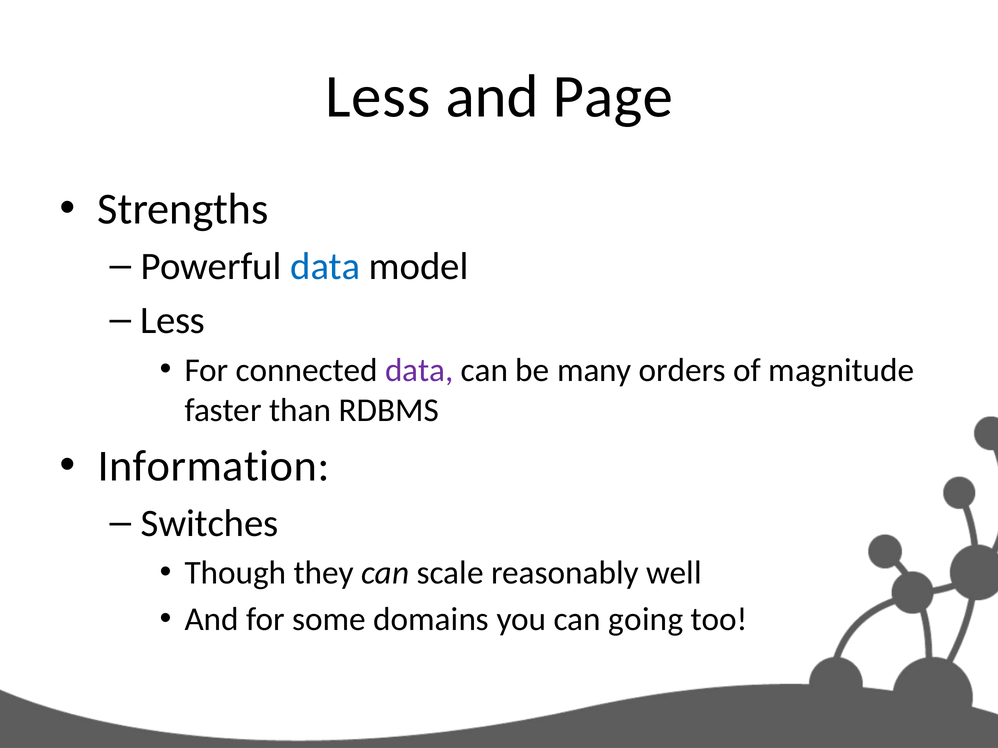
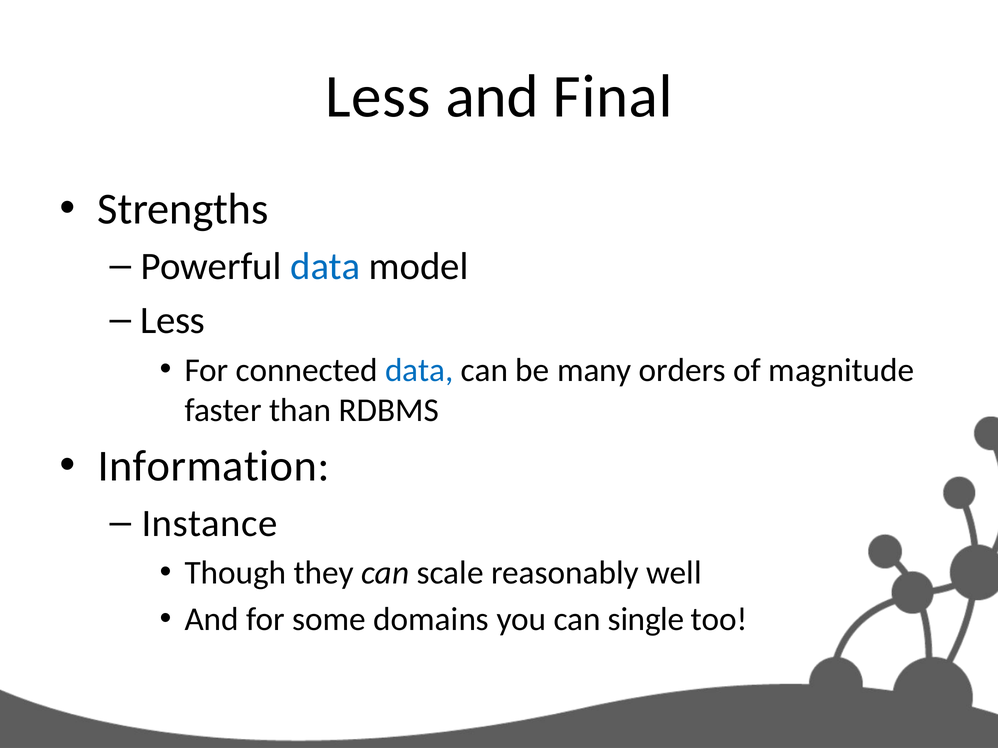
Page: Page -> Final (613, 97)
data colour: purple -> blue (419, 370)
Switches: Switches -> Instance (209, 524)
going: going -> single (646, 620)
